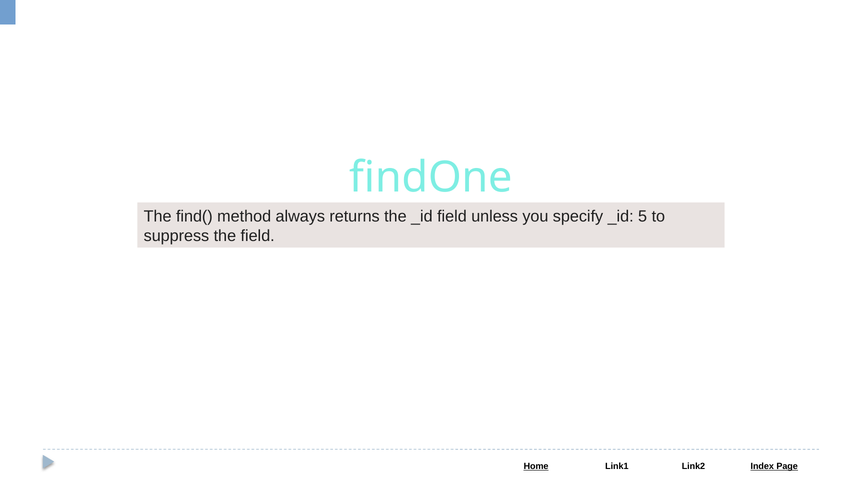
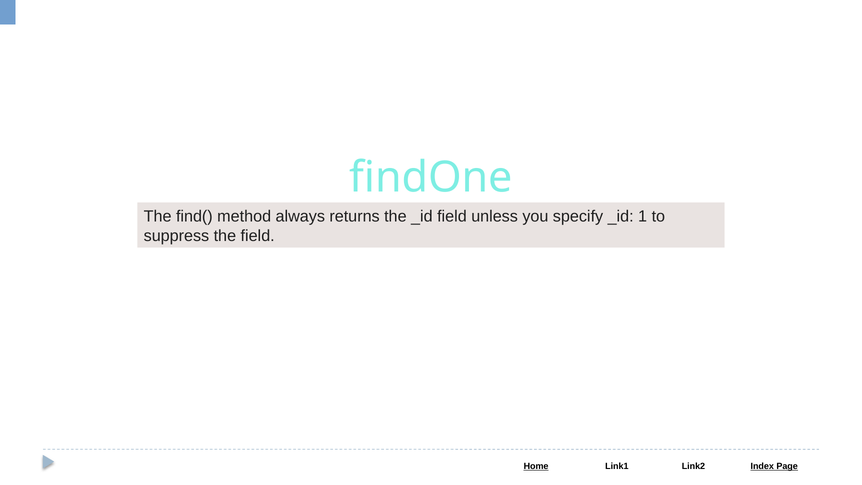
5: 5 -> 1 (643, 216)
